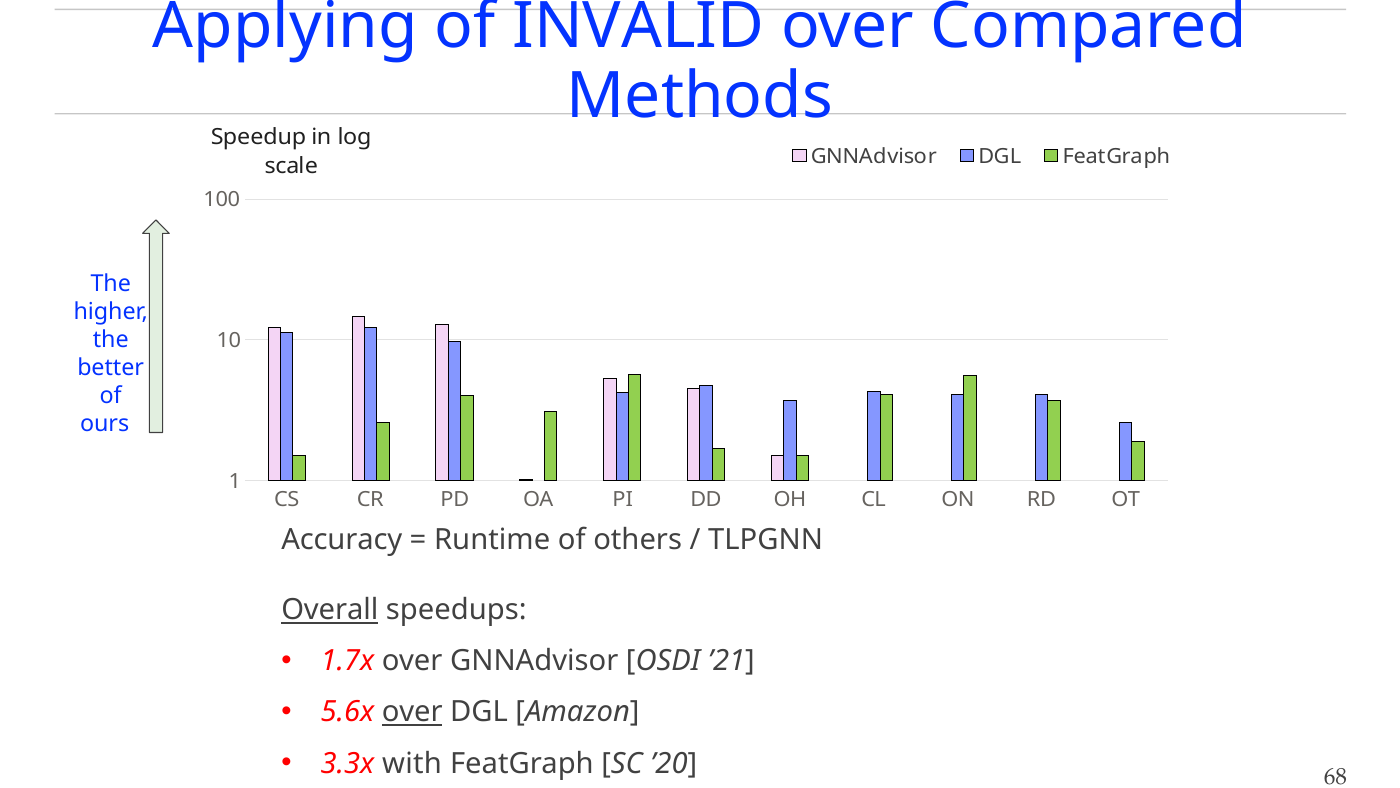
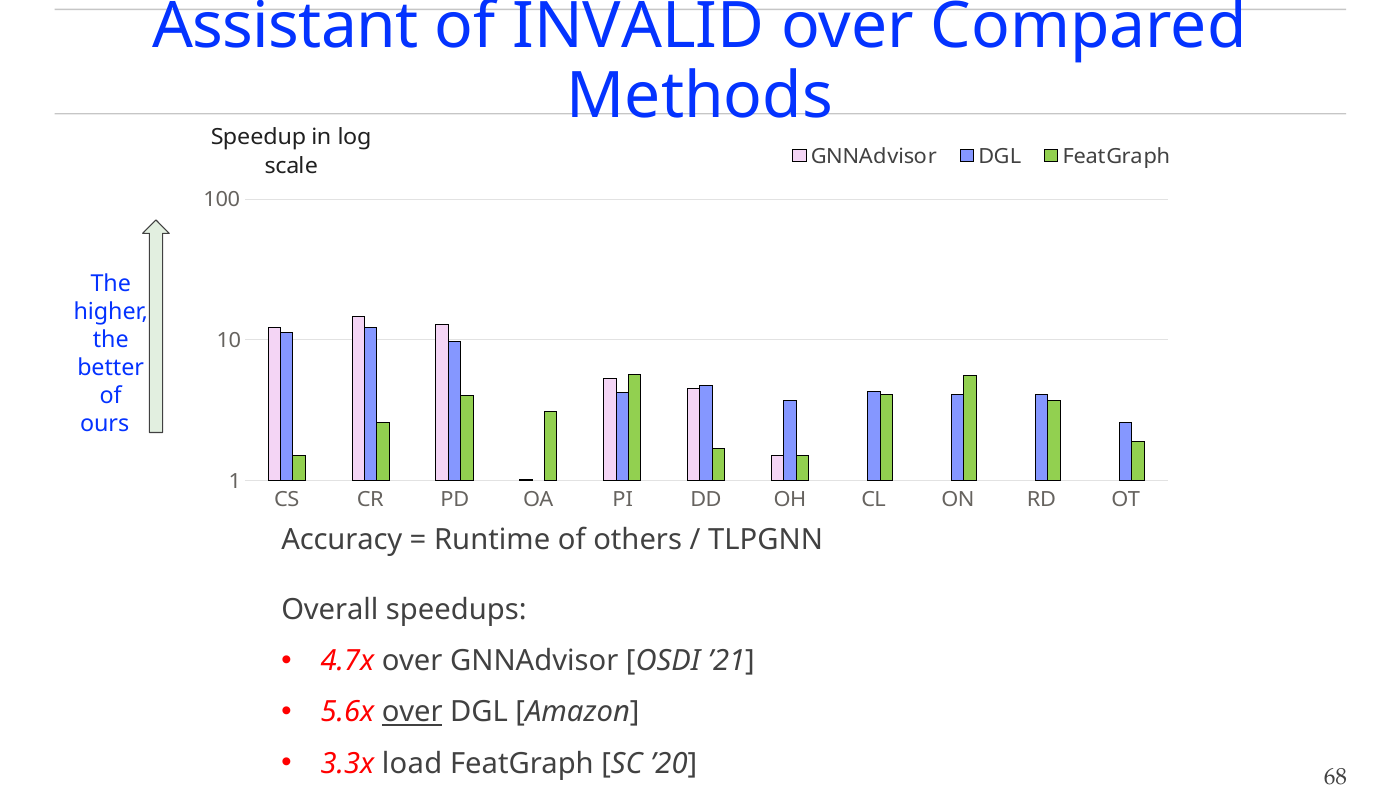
Applying: Applying -> Assistant (286, 27)
Overall underline: present -> none (330, 610)
1.7x: 1.7x -> 4.7x (347, 661)
with: with -> load (412, 763)
